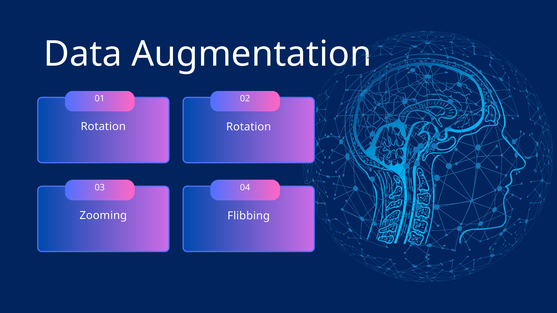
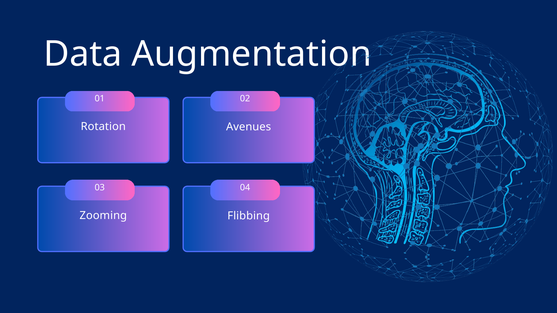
Rotation: Rotation -> Avenues (249, 127)
